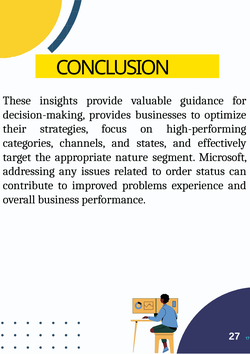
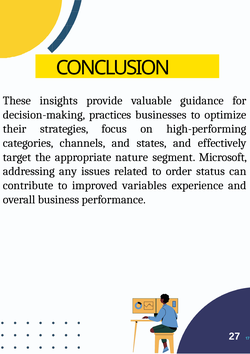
provides: provides -> practices (110, 115)
problems: problems -> variables (145, 185)
